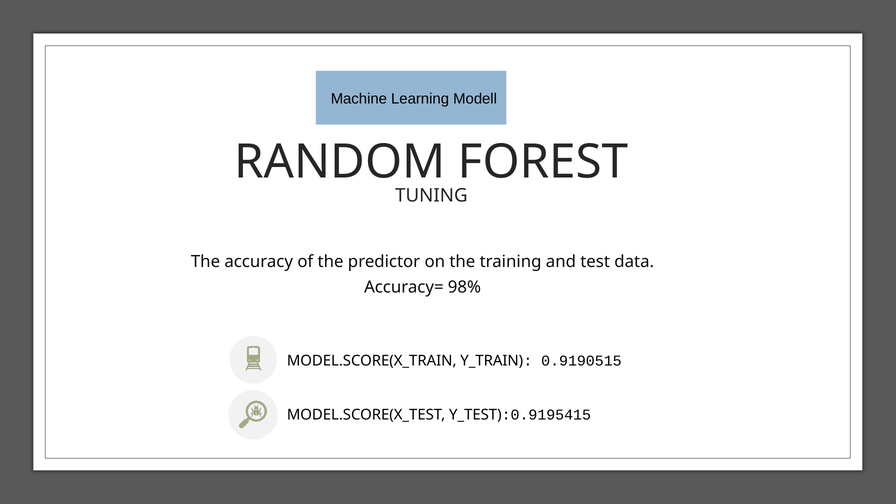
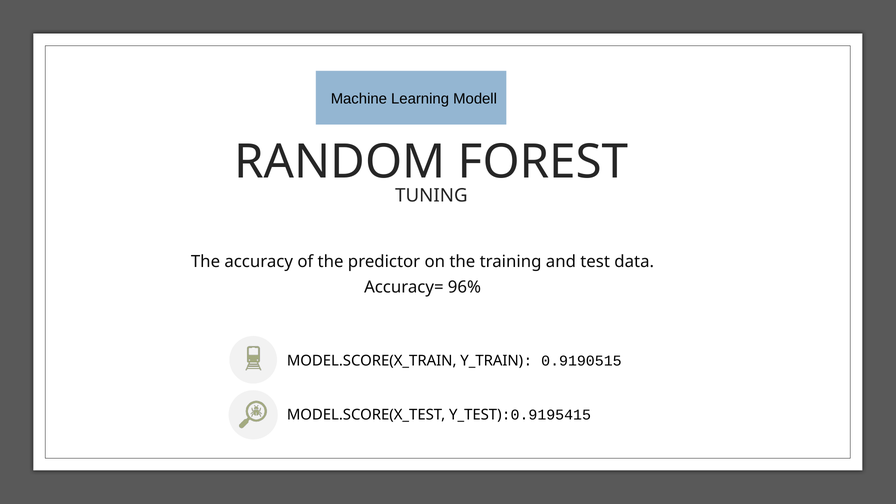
98%: 98% -> 96% (464, 287)
